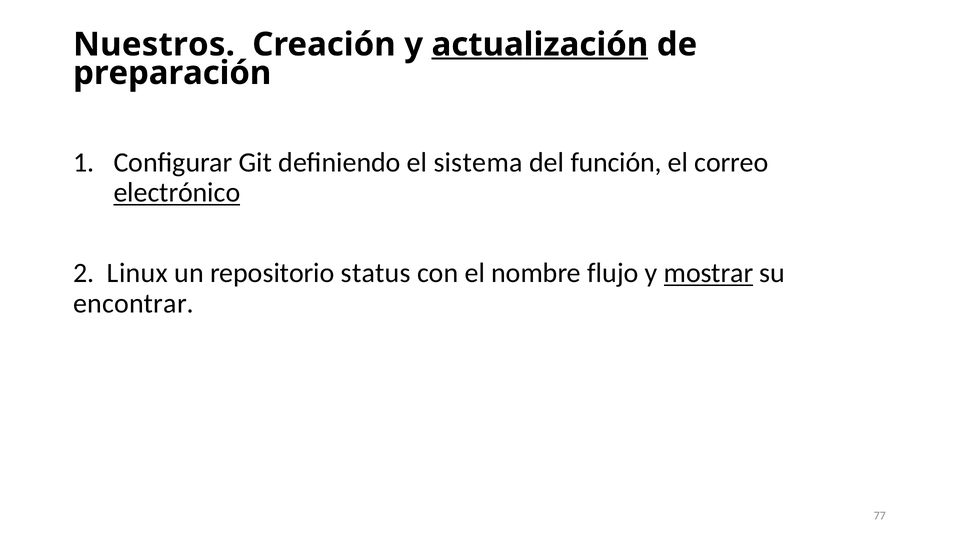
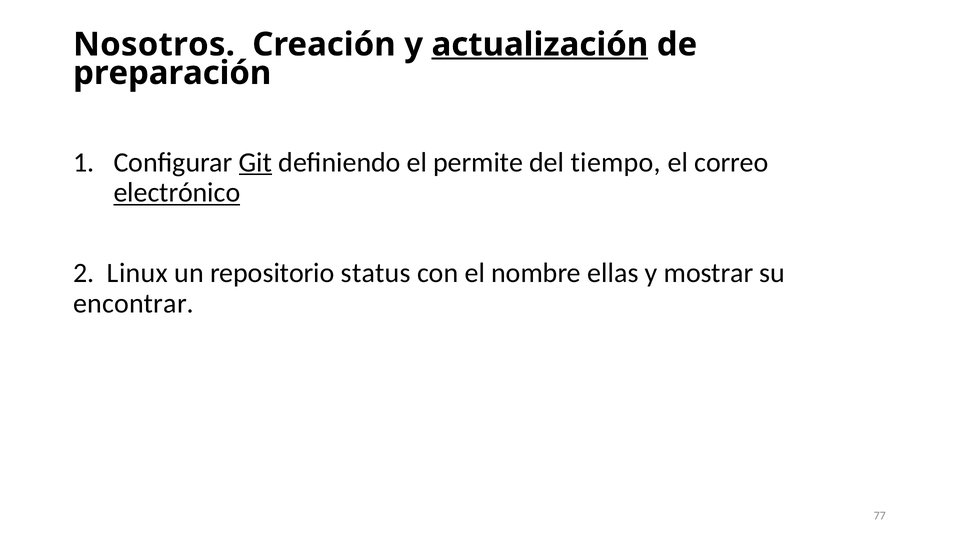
Nuestros: Nuestros -> Nosotros (154, 44)
Git underline: none -> present (255, 162)
sistema: sistema -> permite (478, 162)
función: función -> tiempo (616, 162)
flujo: flujo -> ellas (613, 273)
mostrar underline: present -> none (709, 273)
